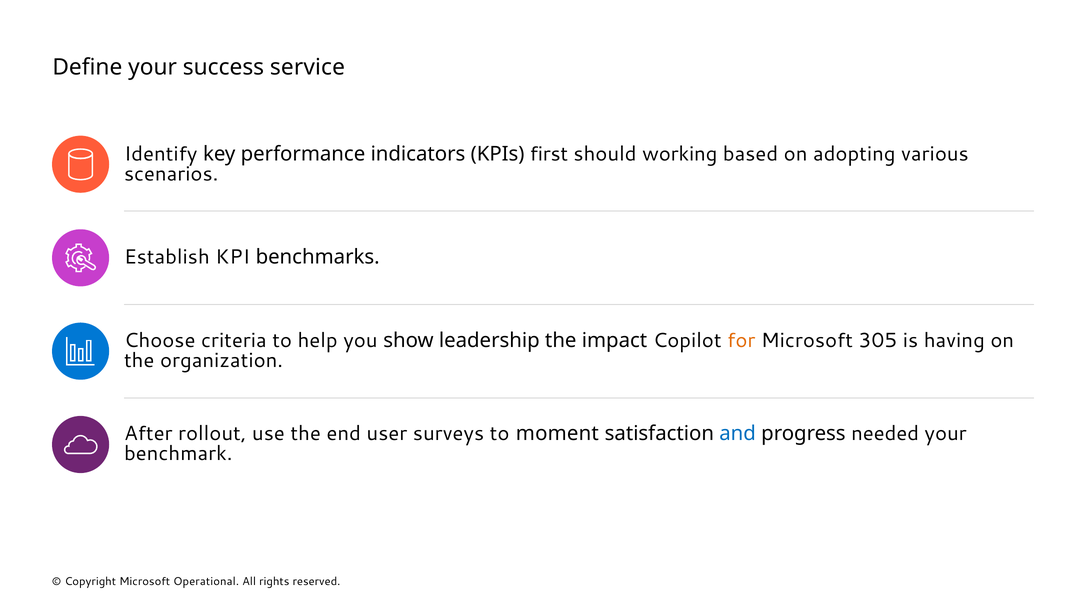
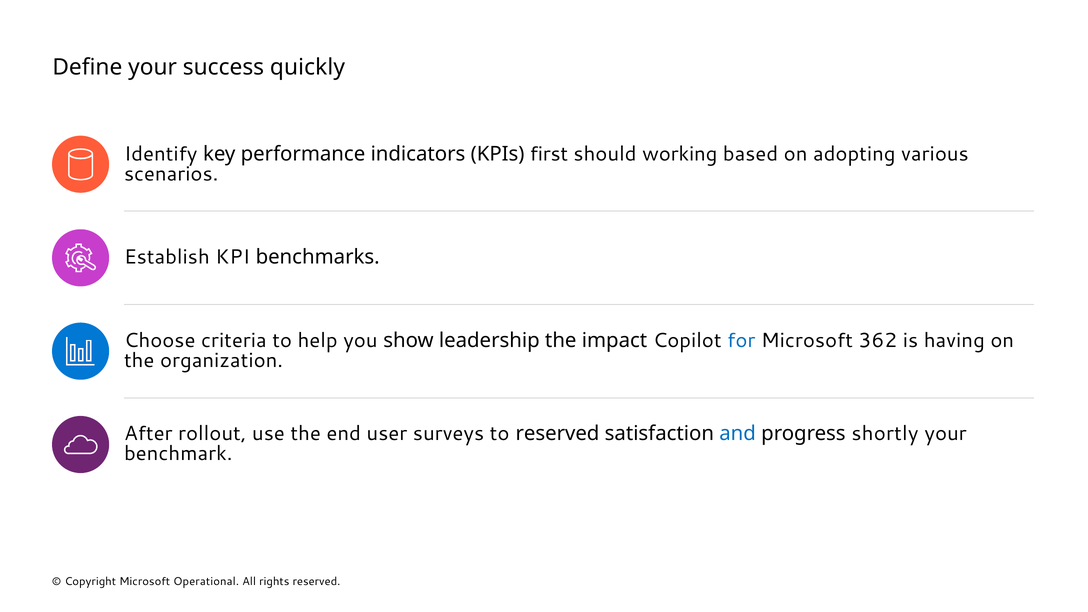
service: service -> quickly (307, 67)
for colour: orange -> blue (741, 340)
305: 305 -> 362 (878, 340)
to moment: moment -> reserved (557, 434)
needed: needed -> shortly (885, 434)
